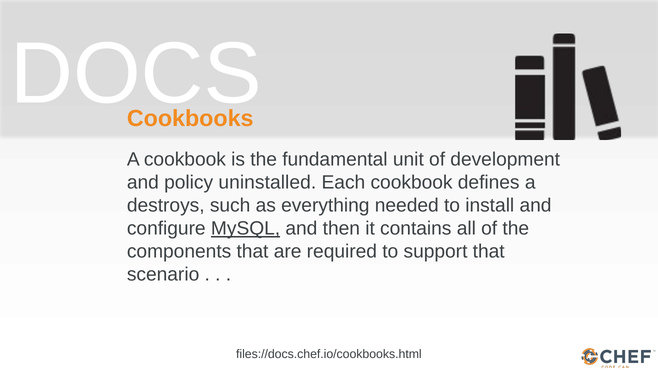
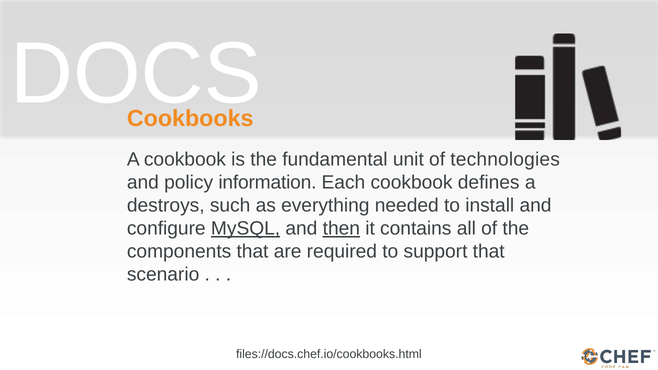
development: development -> technologies (505, 160)
uninstalled: uninstalled -> information (267, 183)
then underline: none -> present (341, 229)
